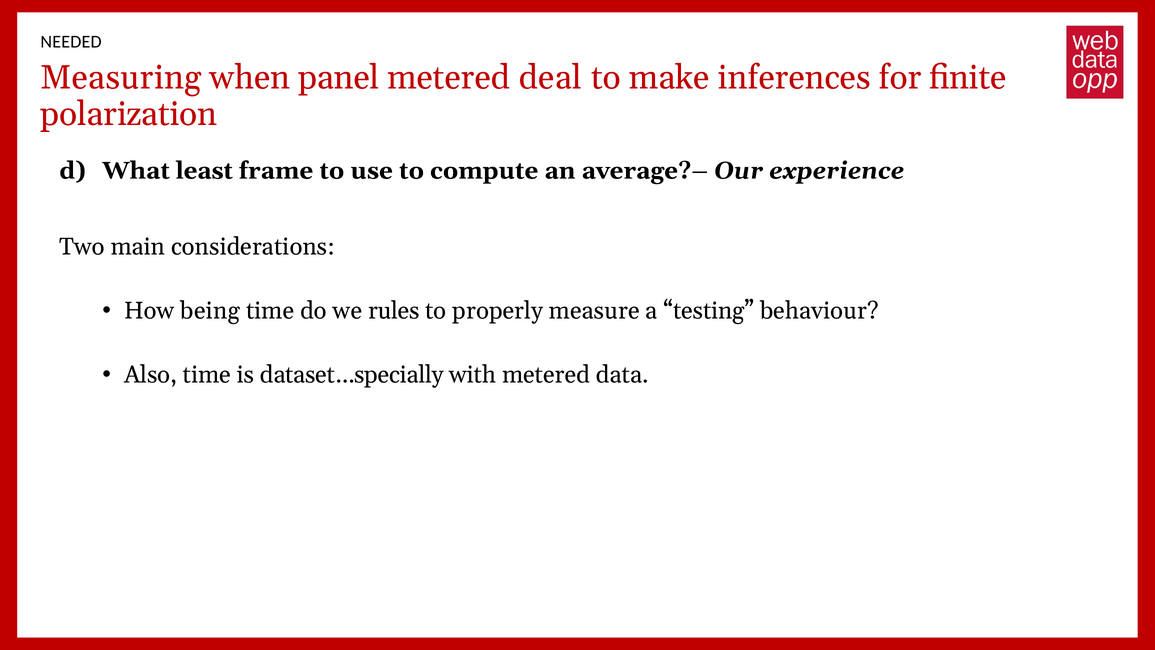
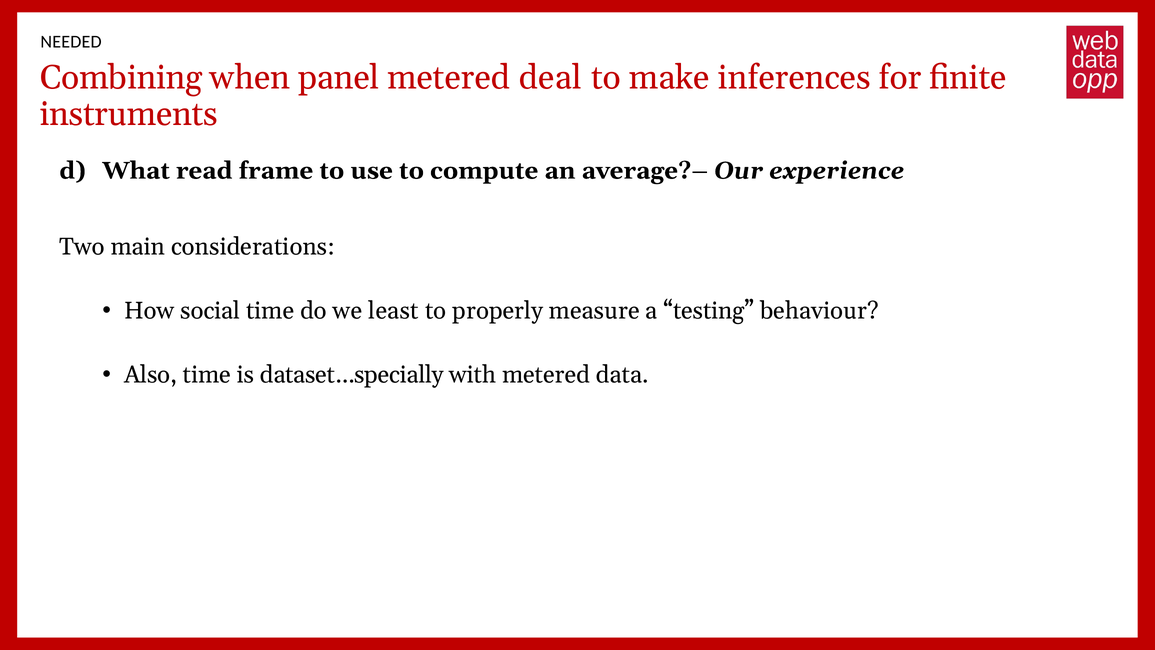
Measuring: Measuring -> Combining (121, 78)
polarization: polarization -> instruments (129, 114)
least: least -> read (204, 171)
being: being -> social (210, 311)
rules: rules -> least (394, 311)
